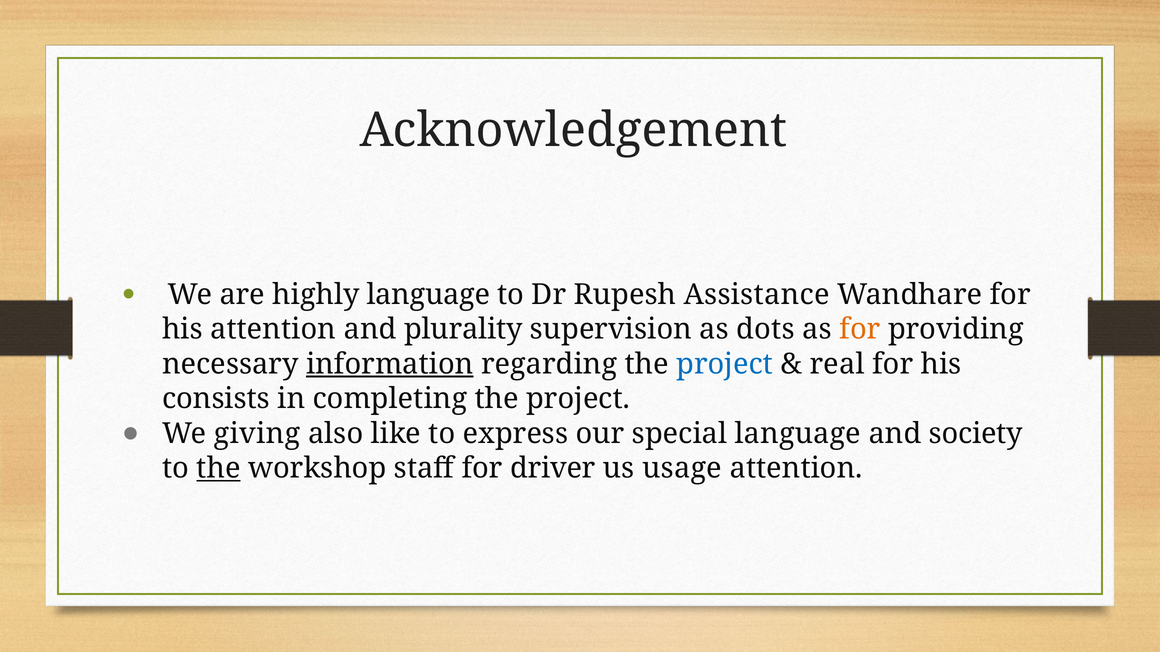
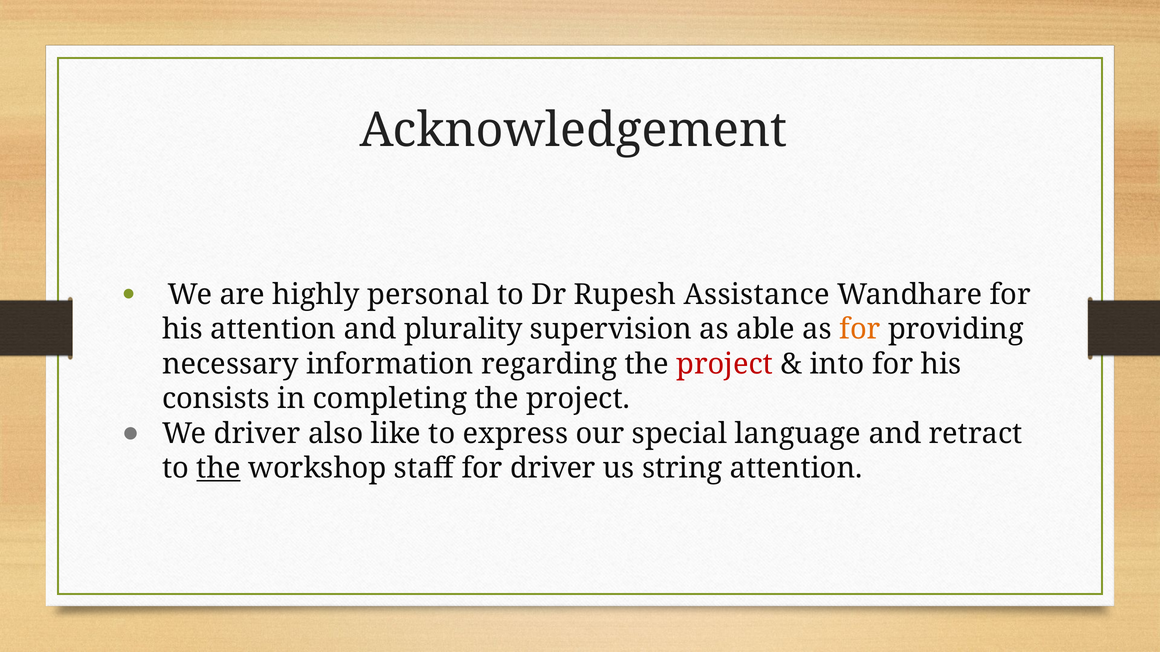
highly language: language -> personal (428, 295)
dots: dots -> able (766, 330)
information underline: present -> none (390, 364)
project colour: blue -> red (725, 364)
real: real -> into (837, 364)
We giving: giving -> driver (257, 434)
society: society -> retract (976, 434)
usage: usage -> string (682, 469)
